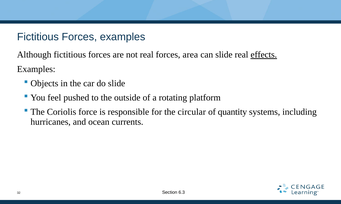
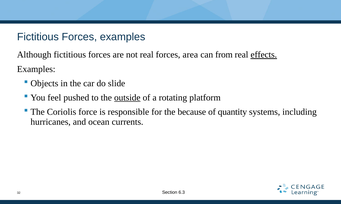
can slide: slide -> from (224, 55)
outside underline: none -> present (127, 98)
circular: circular -> because (192, 112)
